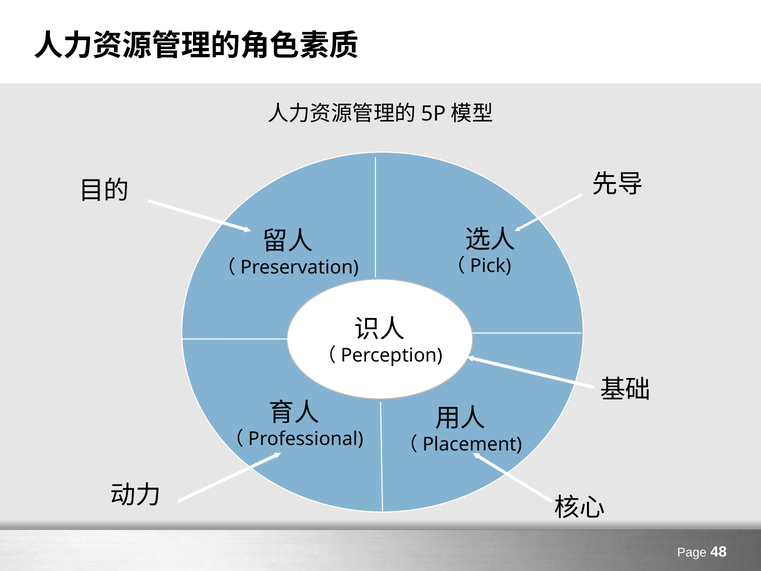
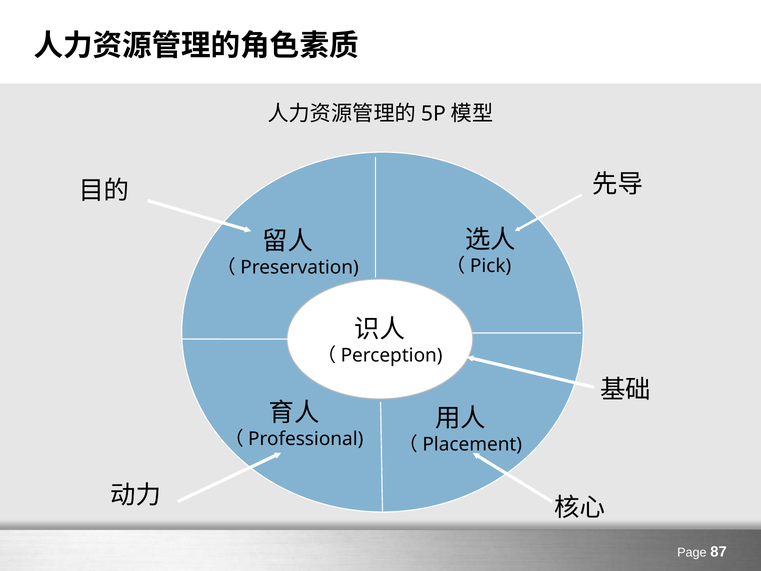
48: 48 -> 87 (719, 552)
